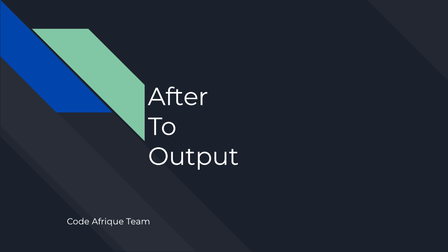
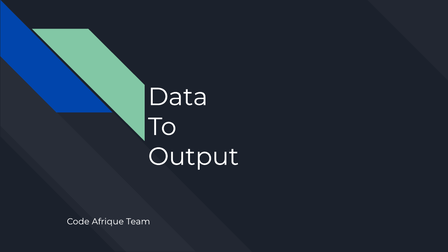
After: After -> Data (178, 97)
